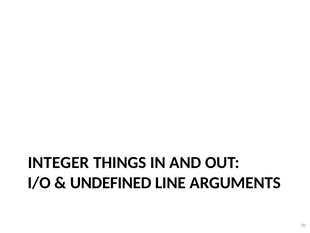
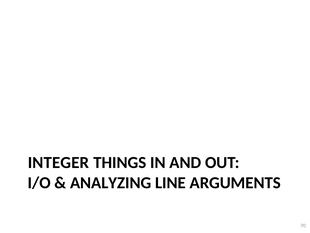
UNDEFINED: UNDEFINED -> ANALYZING (111, 182)
